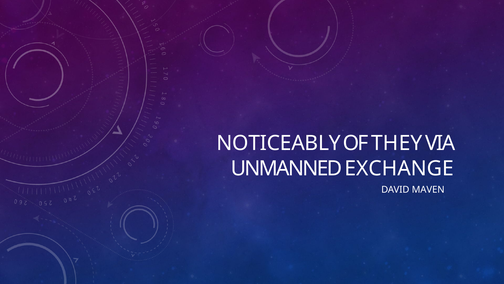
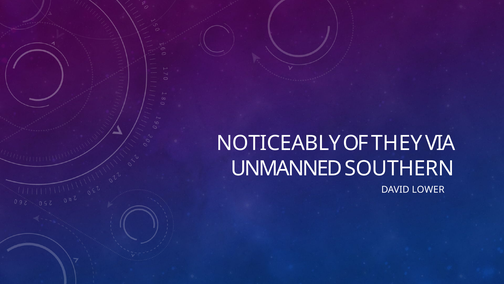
EXCHANGE: EXCHANGE -> SOUTHERN (399, 168)
MAVEN: MAVEN -> LOWER (428, 190)
